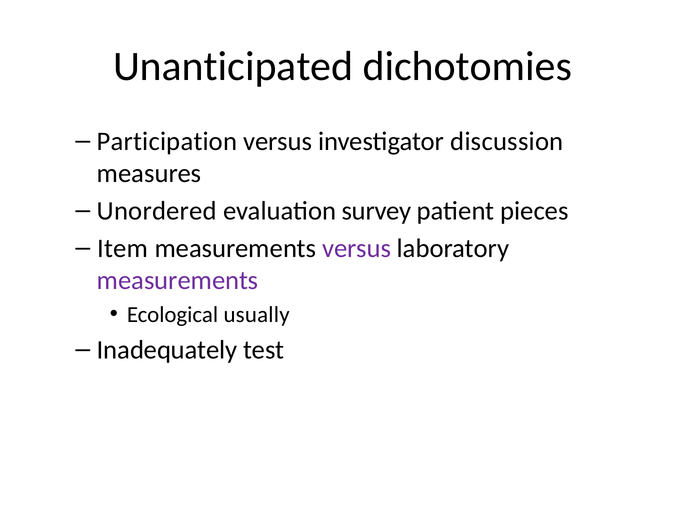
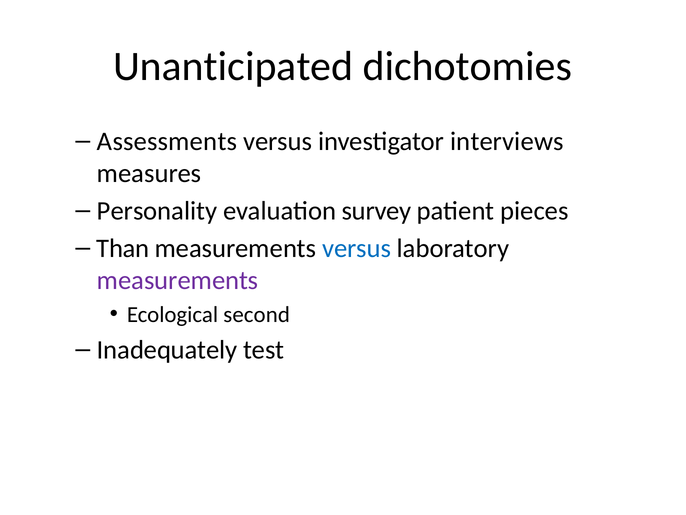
Participation: Participation -> Assessments (167, 141)
discussion: discussion -> interviews (507, 141)
Unordered: Unordered -> Personality (157, 211)
Item: Item -> Than (123, 248)
versus colour: purple -> blue (357, 248)
usually: usually -> second (257, 314)
